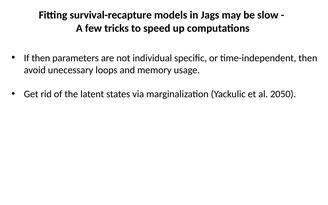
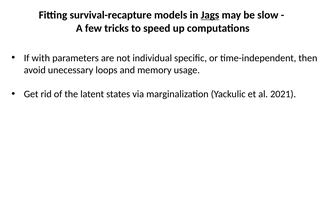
Jags underline: none -> present (210, 15)
If then: then -> with (41, 58)
2050: 2050 -> 2021 (283, 94)
